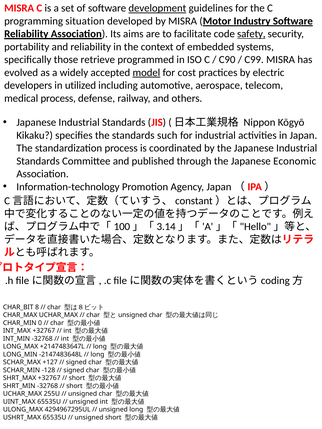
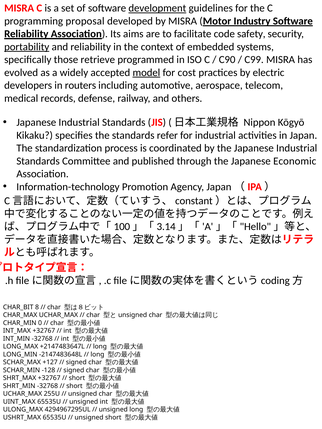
situation: situation -> proposal (85, 21)
safety underline: present -> none (251, 34)
portability underline: none -> present (27, 47)
utilized: utilized -> routers (80, 85)
medical process: process -> records (58, 98)
such: such -> refer (167, 135)
